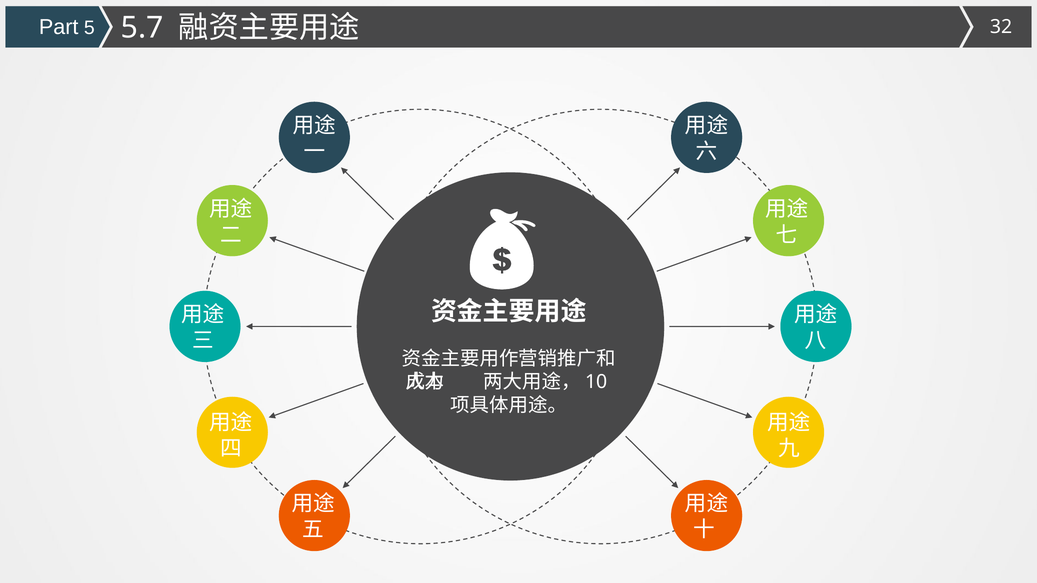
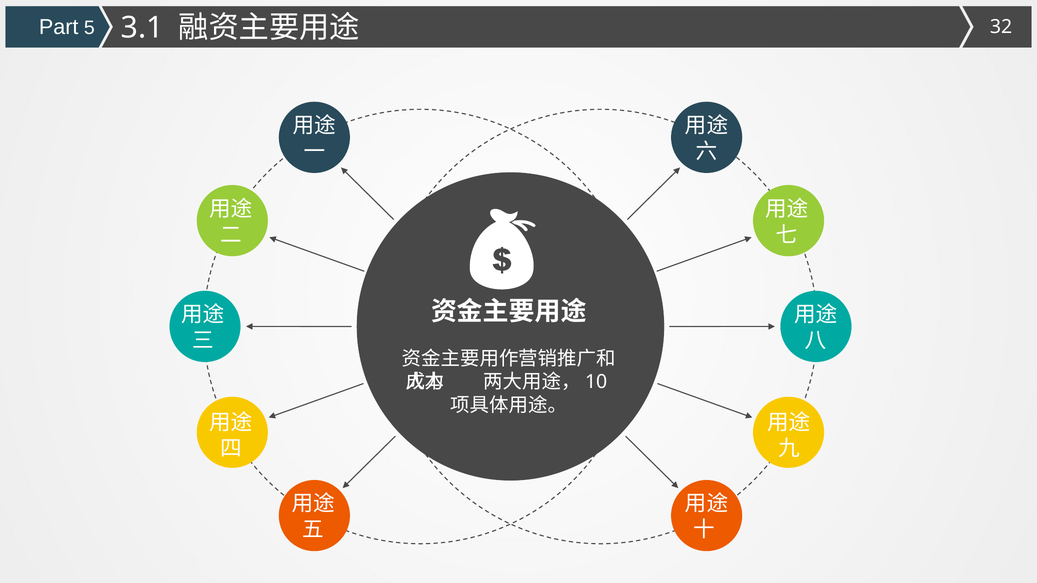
5.7: 5.7 -> 3.1 (142, 28)
